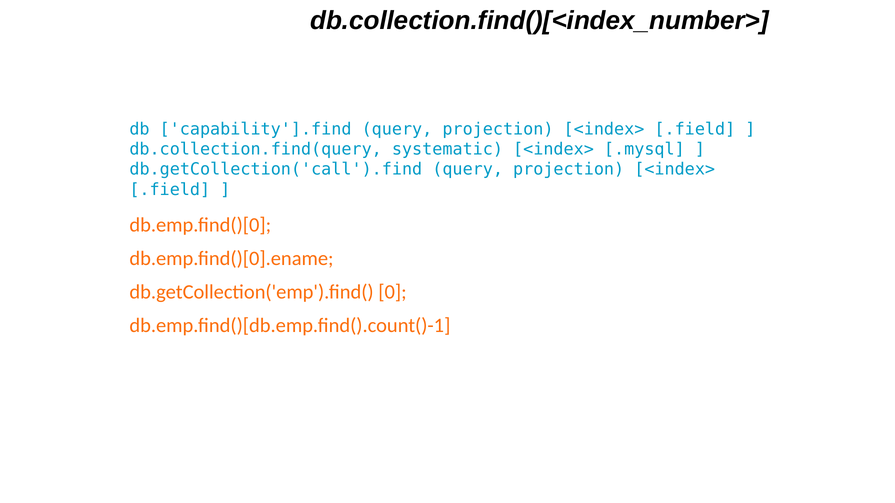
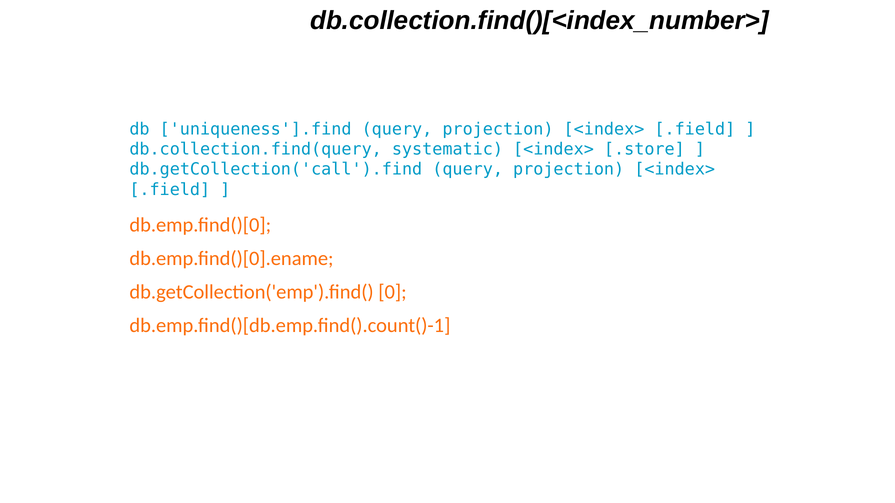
capability'].find: capability'].find -> uniqueness'].find (256, 129)
.mysql: .mysql -> .store (644, 149)
